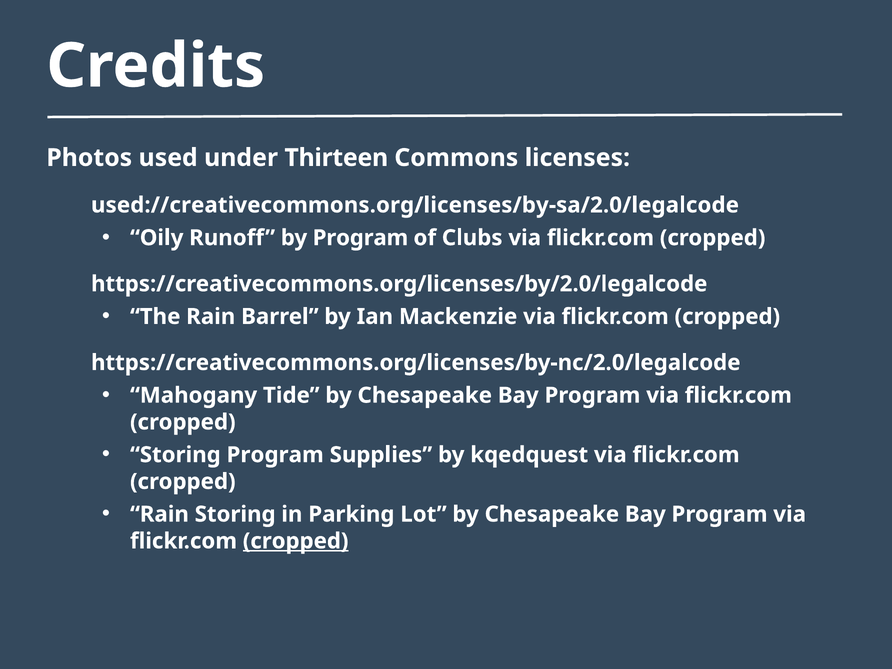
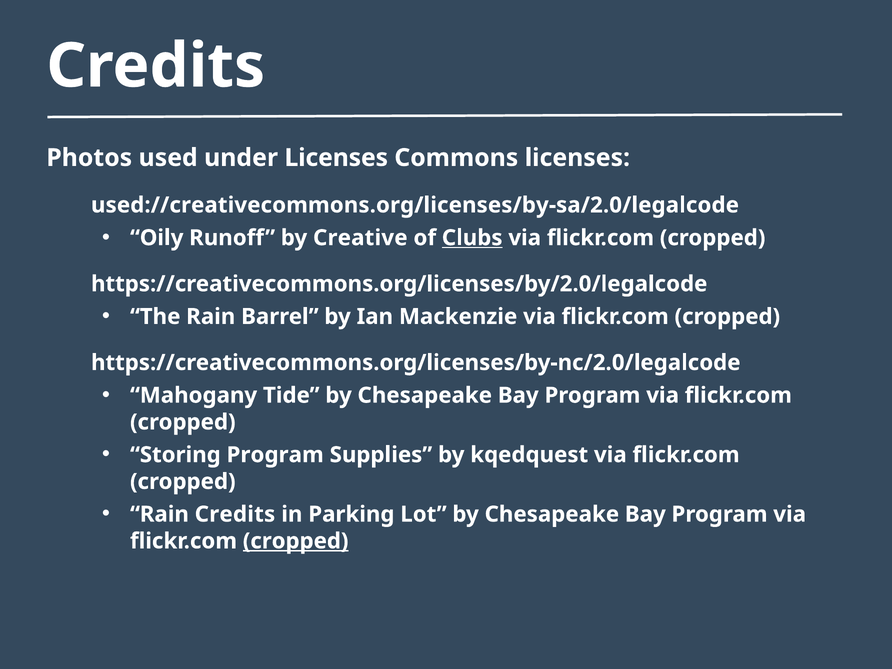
under Thirteen: Thirteen -> Licenses (336, 158)
by Program: Program -> Creative (360, 238)
Clubs underline: none -> present (472, 238)
Rain Storing: Storing -> Credits (235, 514)
